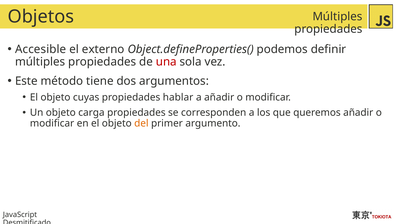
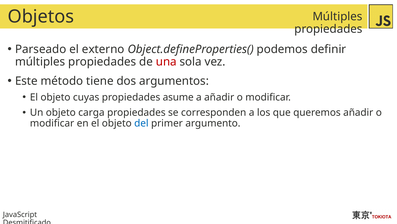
Accesible: Accesible -> Parseado (41, 49)
hablar: hablar -> asume (178, 97)
del colour: orange -> blue (141, 123)
